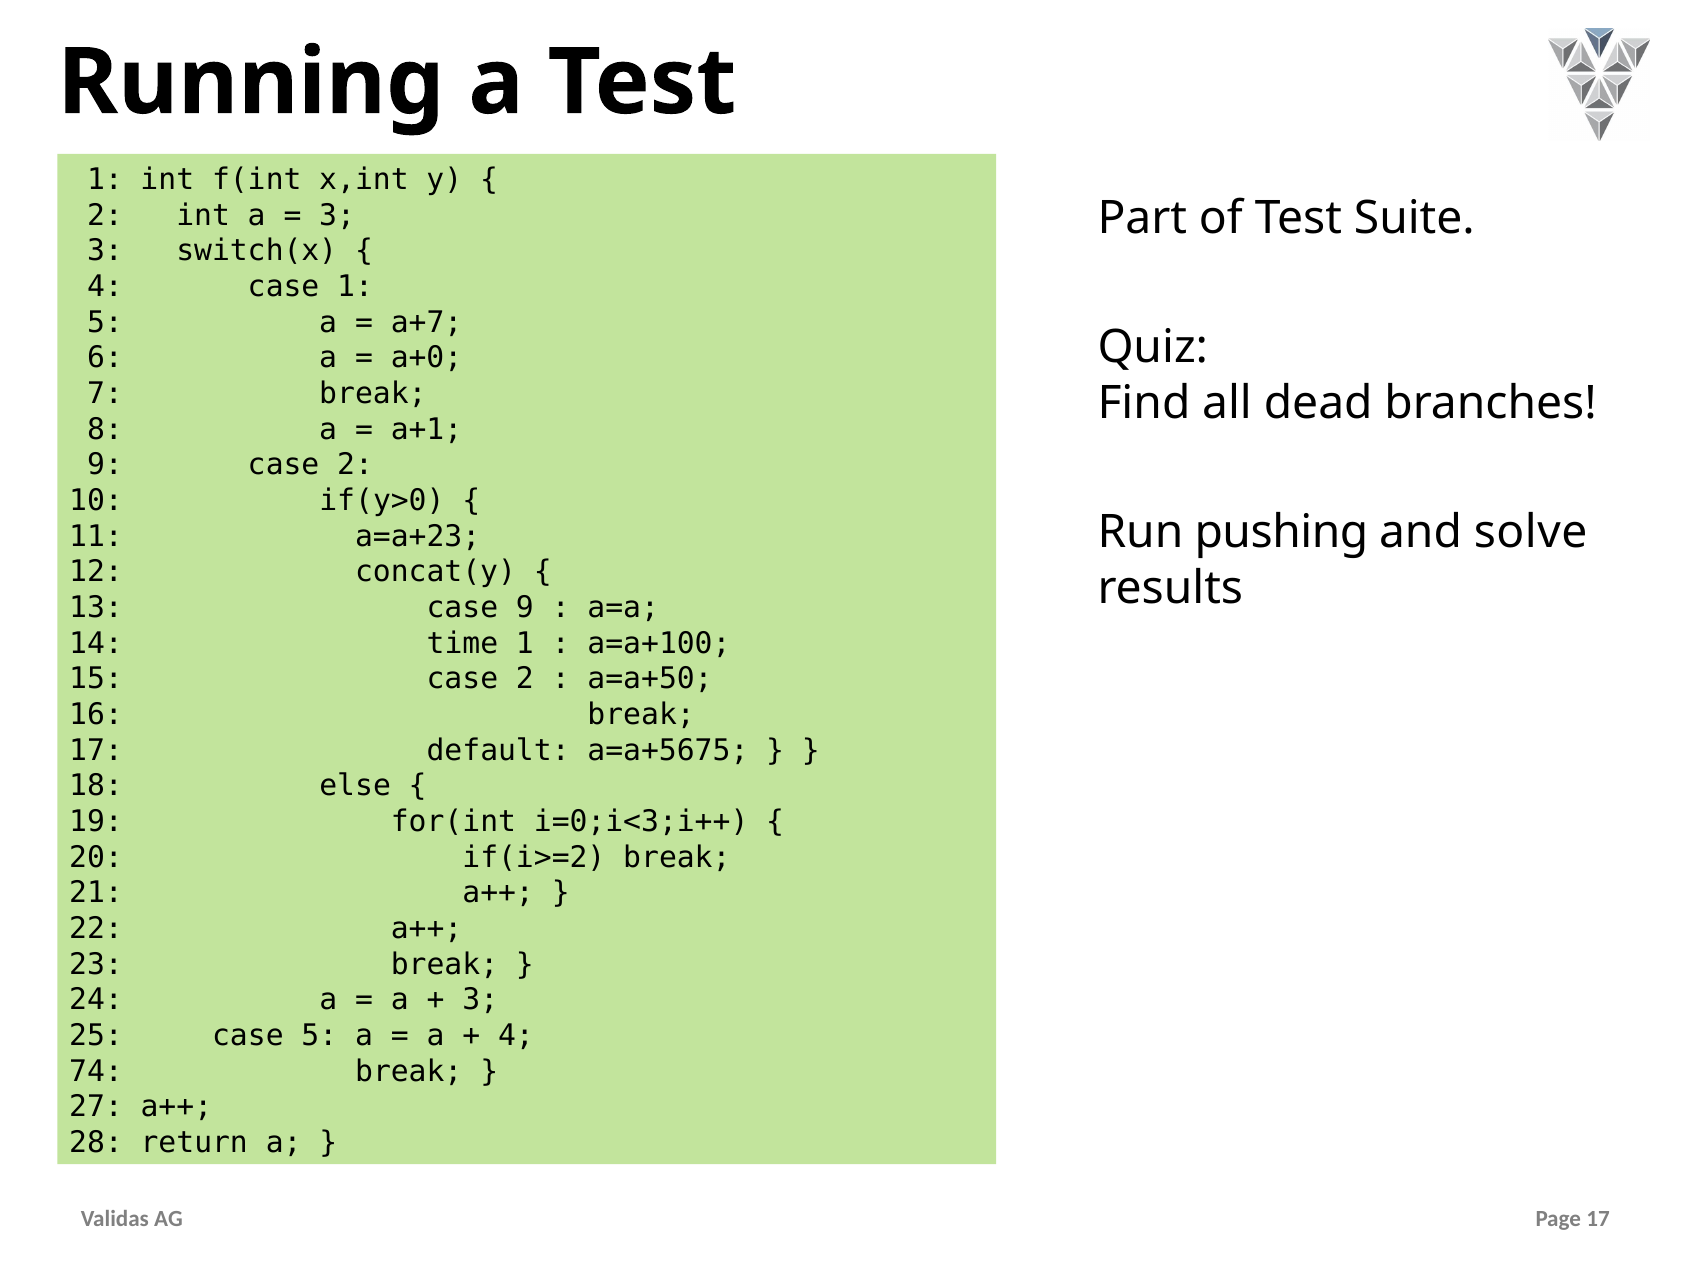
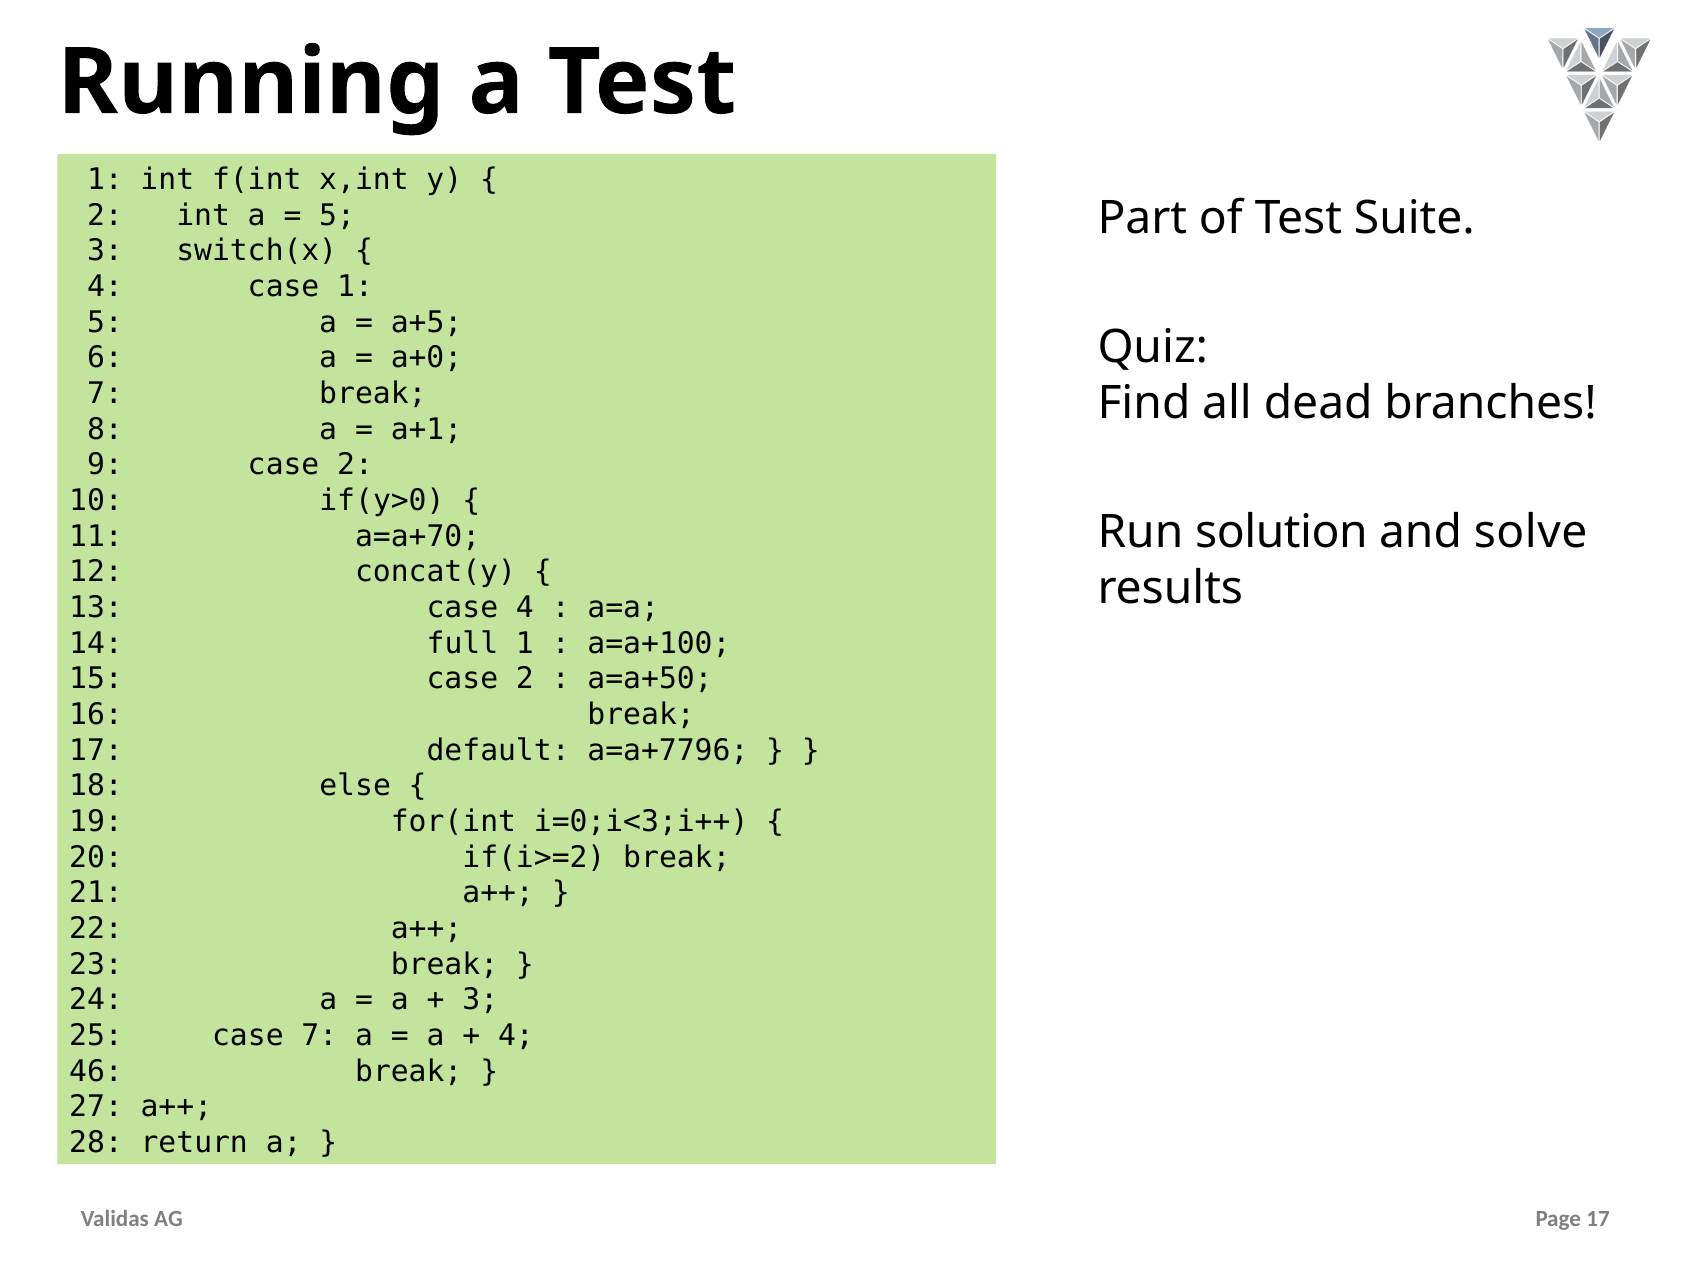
3: 3 -> 5 (337, 215)
a+7: a+7 -> a+5 (427, 322)
pushing: pushing -> solution (1281, 532)
a=a+23: a=a+23 -> a=a+70 (418, 536)
case 9: 9 -> 4 (525, 607)
time: time -> full (462, 643)
a=a+5675: a=a+5675 -> a=a+7796 (668, 750)
case 5: 5 -> 7 (319, 1035)
74: 74 -> 46 (96, 1071)
